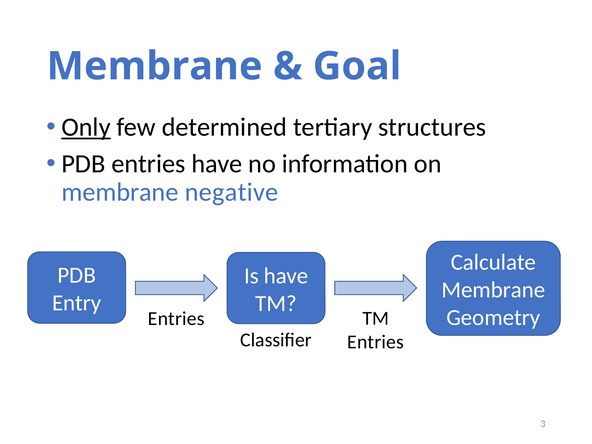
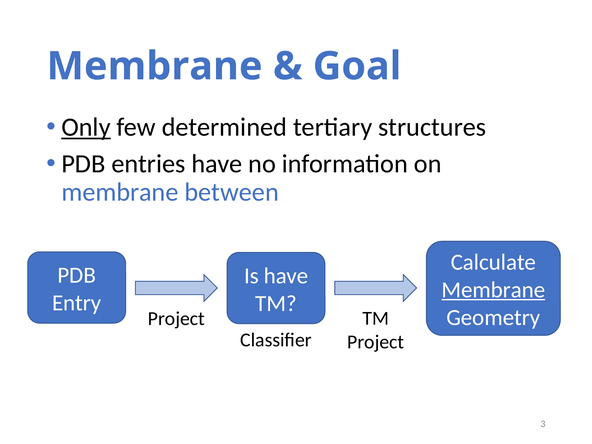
negative: negative -> between (232, 192)
Membrane underline: none -> present (493, 290)
Entries: Entries -> Project (176, 319)
Entries: Entries -> Project (376, 342)
